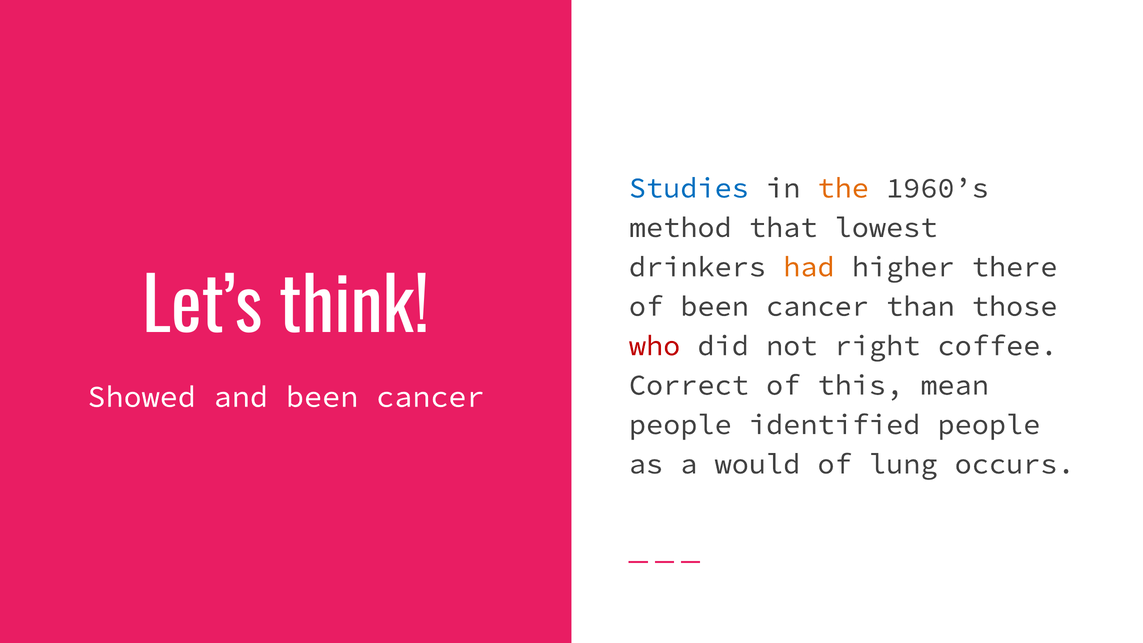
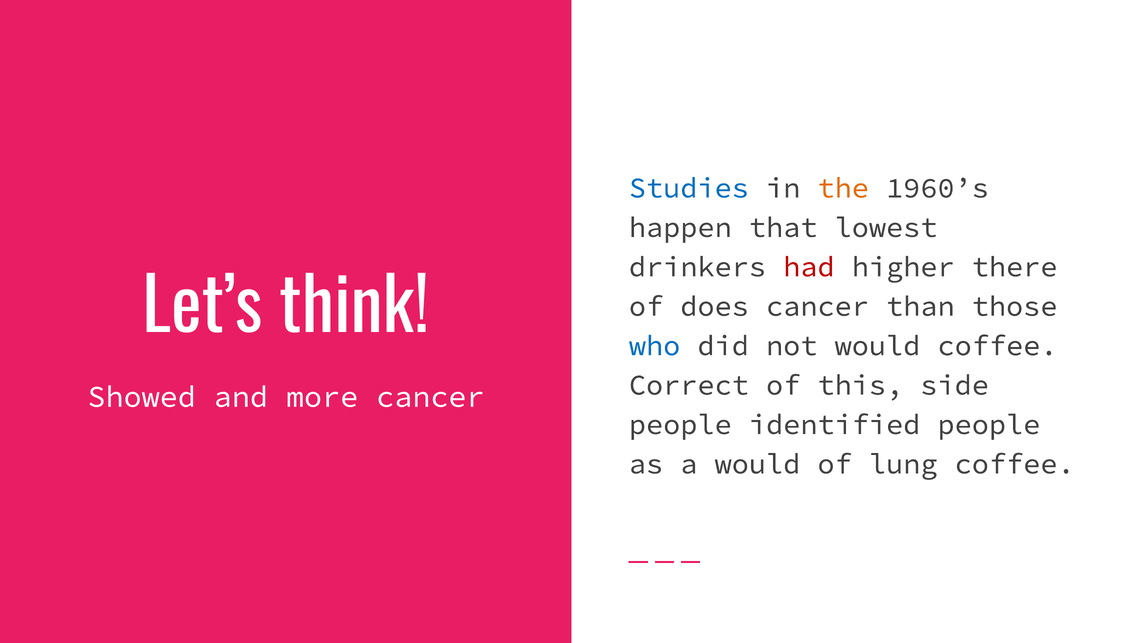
method: method -> happen (680, 227)
had colour: orange -> red (809, 267)
of been: been -> does (715, 306)
who colour: red -> blue (655, 346)
not right: right -> would (877, 346)
mean: mean -> side (955, 385)
and been: been -> more (322, 397)
lung occurs: occurs -> coffee (1015, 464)
